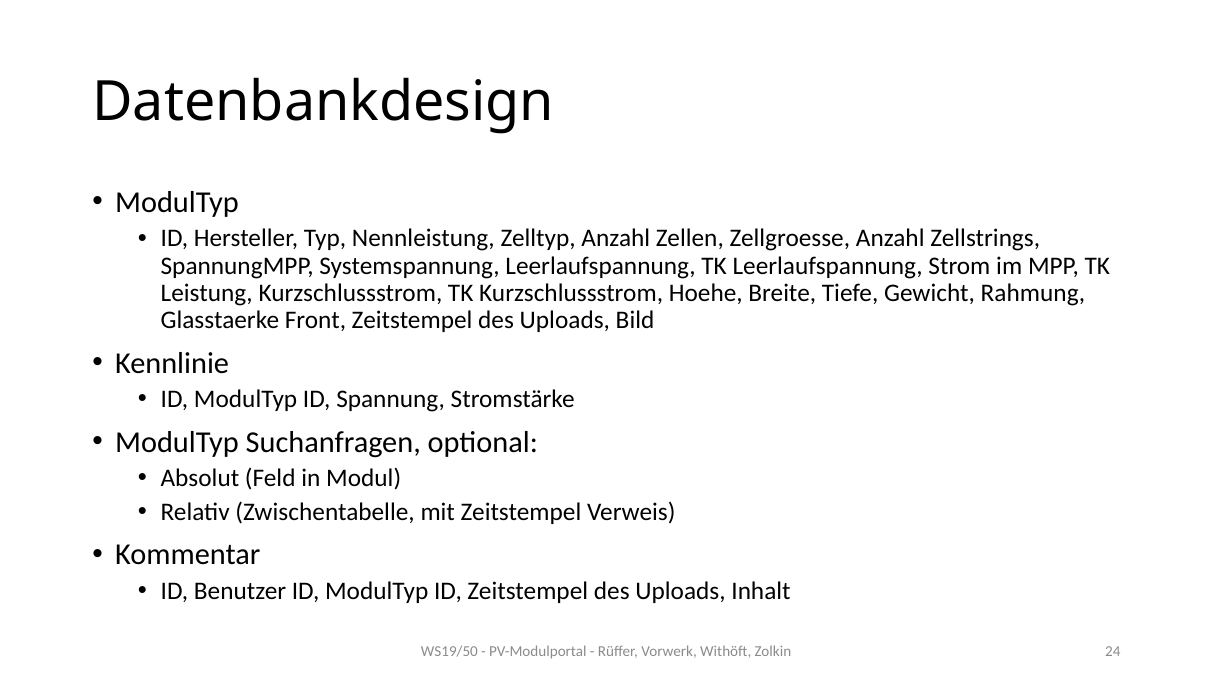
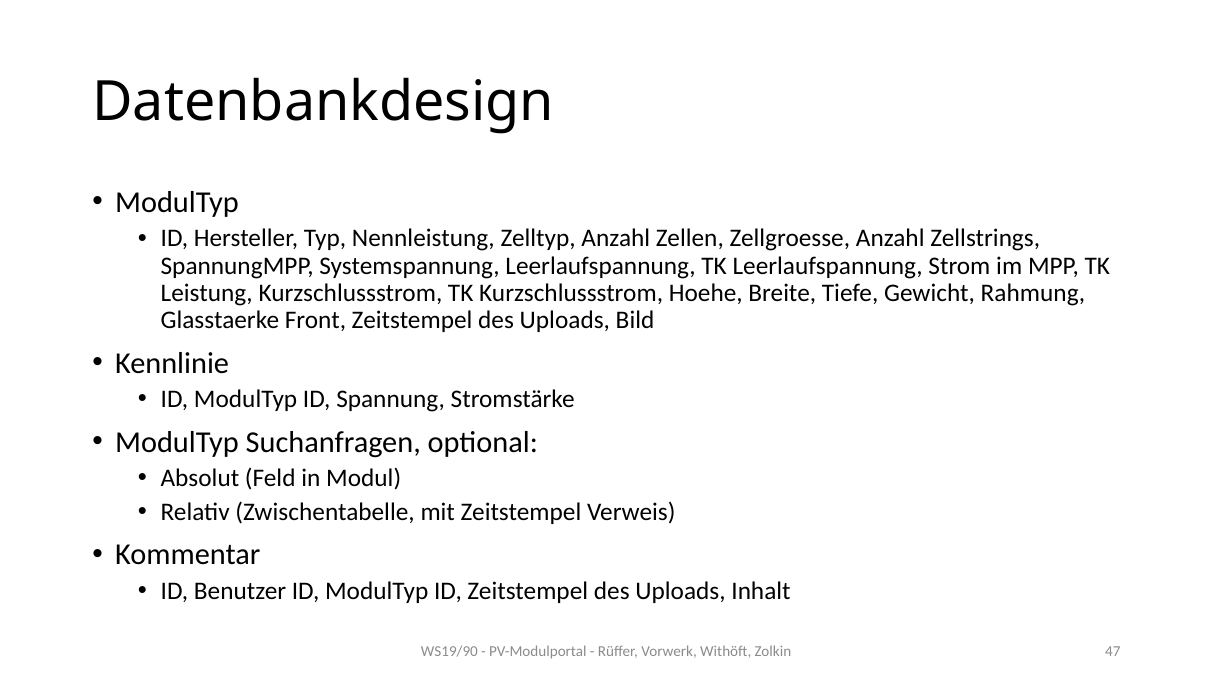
WS19/50: WS19/50 -> WS19/90 (449, 651)
24: 24 -> 47 (1113, 651)
